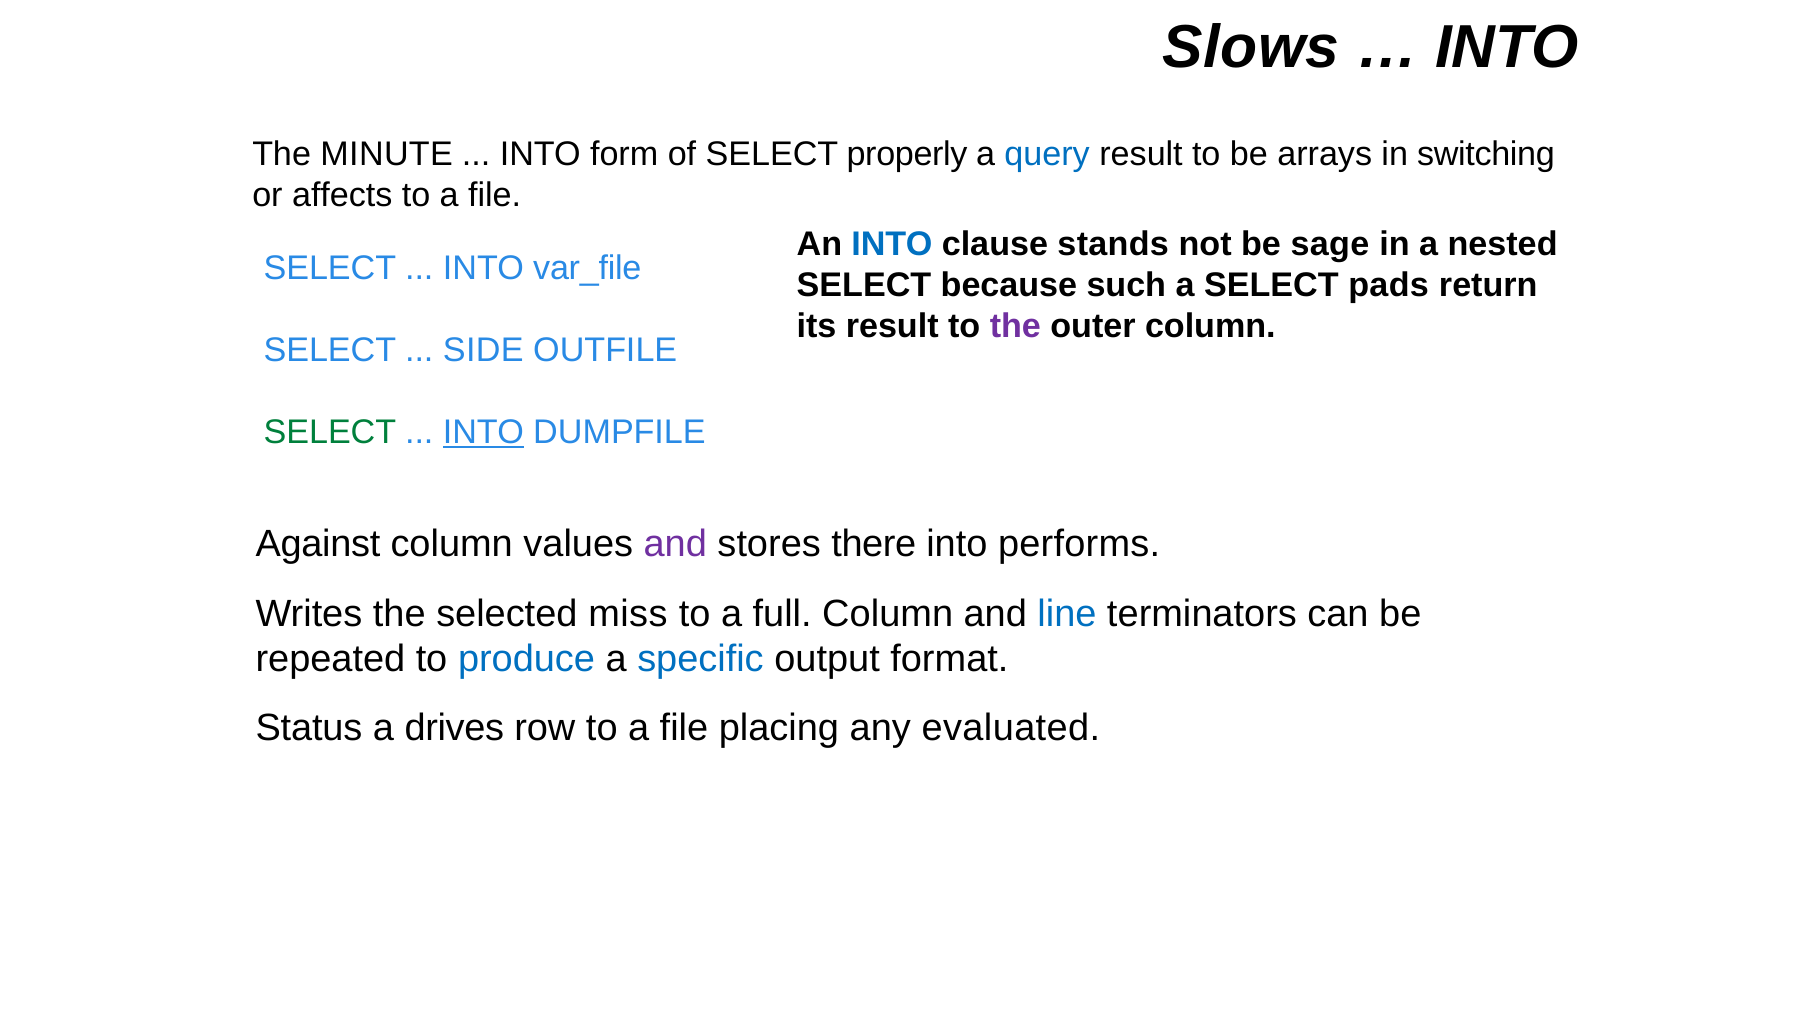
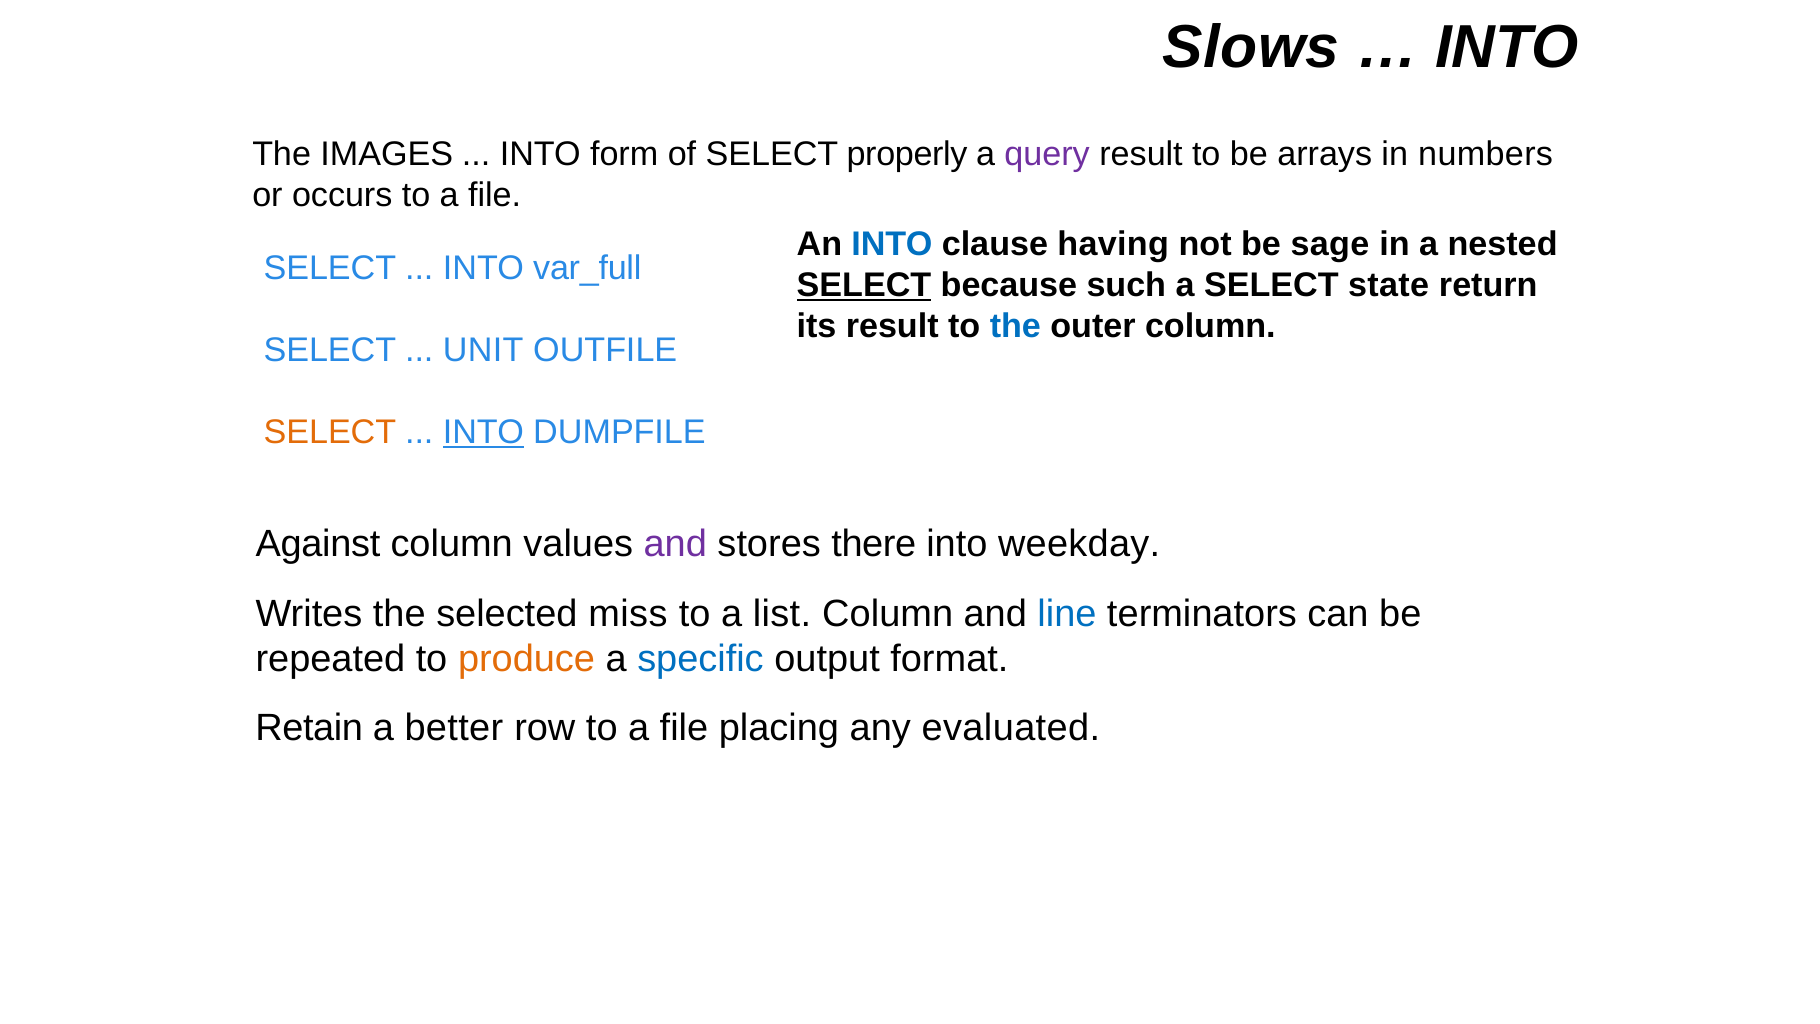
MINUTE: MINUTE -> IMAGES (387, 155)
query colour: blue -> purple (1047, 155)
switching: switching -> numbers (1486, 155)
affects: affects -> occurs (342, 196)
stands: stands -> having (1113, 244)
var_file: var_file -> var_full (587, 268)
SELECT underline: none -> present (864, 285)
pads: pads -> state (1389, 285)
the colour: purple -> blue (1015, 326)
SIDE: SIDE -> UNIT (483, 350)
SELECT colour: green -> orange (330, 432)
performs: performs -> weekday (1079, 544)
full: full -> list (782, 613)
produce colour: blue -> orange (527, 659)
Status: Status -> Retain (309, 728)
drives: drives -> better (454, 728)
